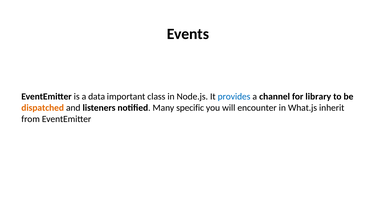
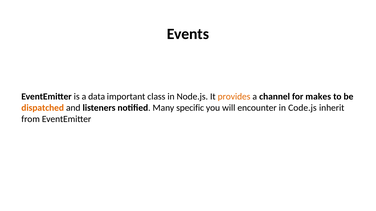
provides colour: blue -> orange (234, 97)
library: library -> makes (318, 97)
What.js: What.js -> Code.js (302, 108)
